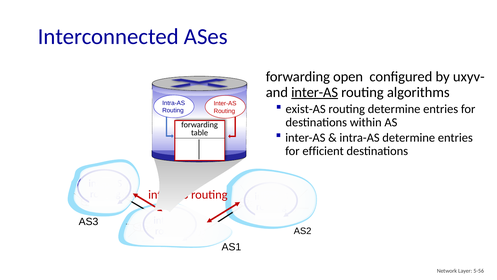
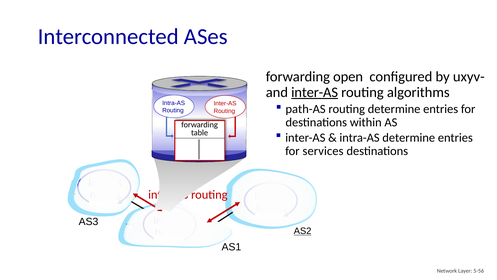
exist-AS: exist-AS -> path-AS (306, 109)
efficient: efficient -> services (323, 151)
AS2 underline: none -> present (303, 231)
